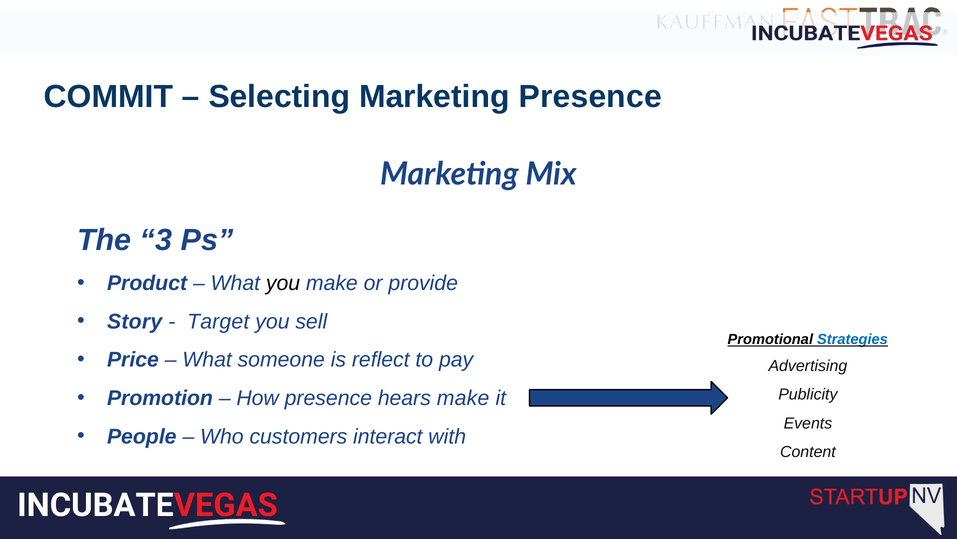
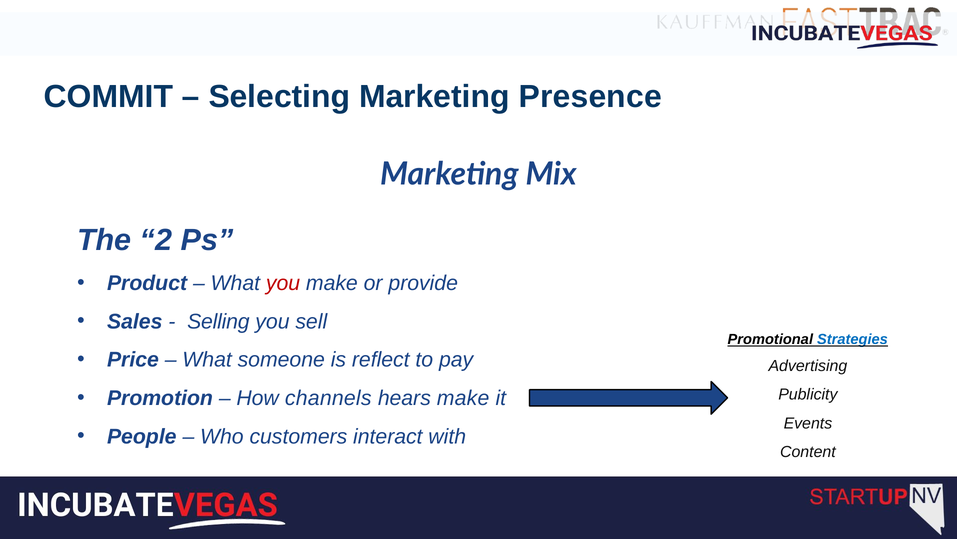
3: 3 -> 2 (156, 240)
you colour: black -> red (283, 283)
Story: Story -> Sales (135, 321)
Target: Target -> Selling (218, 321)
How presence: presence -> channels (328, 398)
